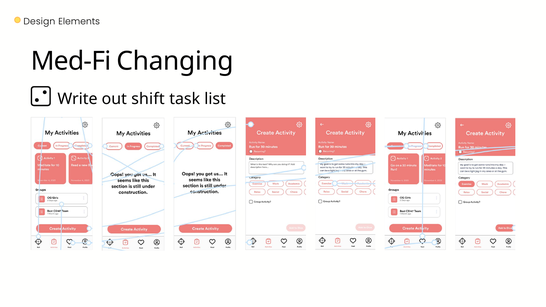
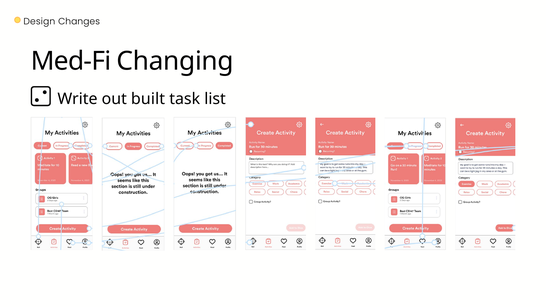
Elements: Elements -> Changes (79, 22)
shift: shift -> built (148, 99)
